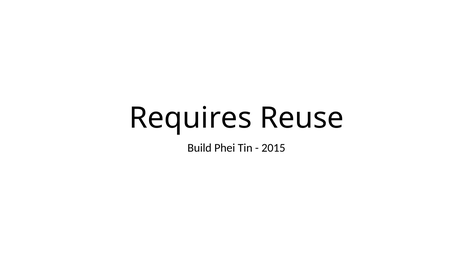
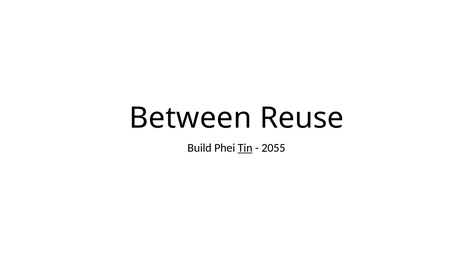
Requires: Requires -> Between (190, 118)
Tin underline: none -> present (245, 148)
2015: 2015 -> 2055 (273, 148)
